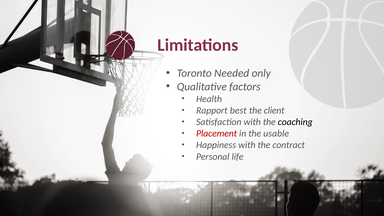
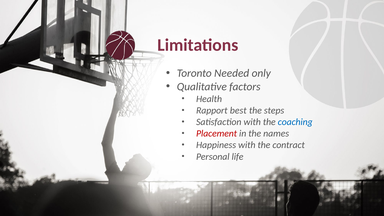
client: client -> steps (274, 111)
coaching colour: black -> blue (295, 122)
usable: usable -> names (276, 134)
